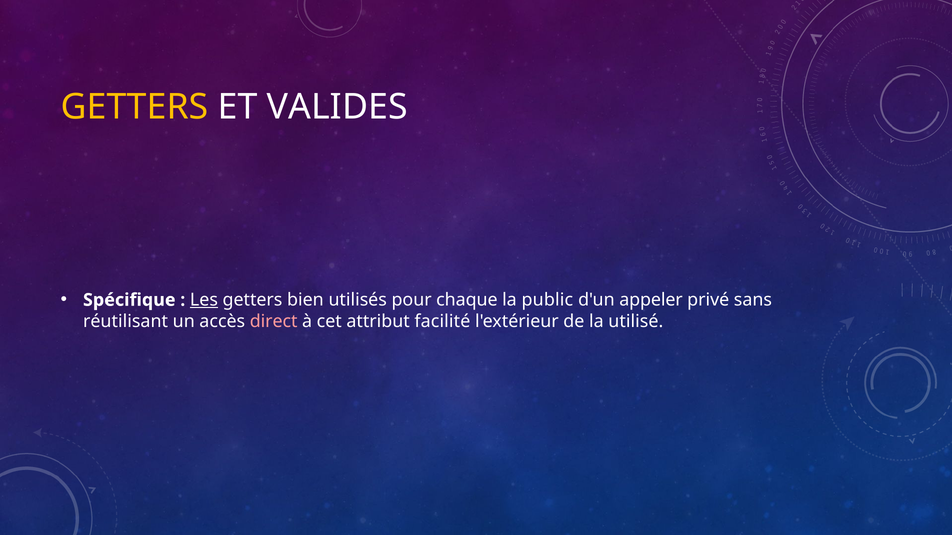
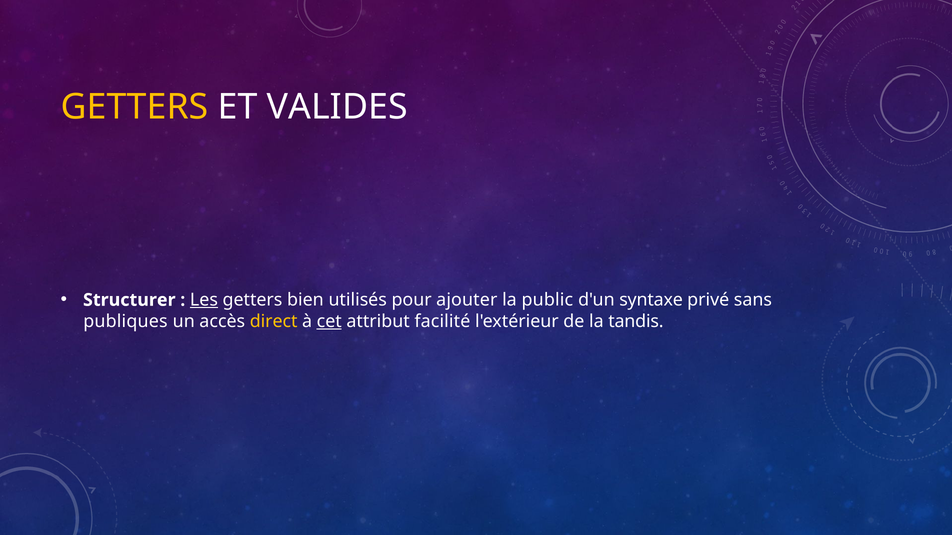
Spécifique: Spécifique -> Structurer (129, 300)
chaque: chaque -> ajouter (467, 300)
appeler: appeler -> syntaxe (651, 300)
réutilisant: réutilisant -> publiques (125, 322)
direct colour: pink -> yellow (274, 322)
cet underline: none -> present (329, 322)
utilisé: utilisé -> tandis (636, 322)
